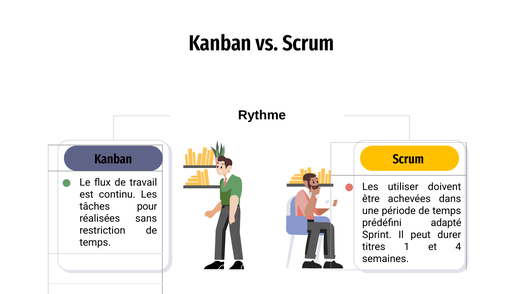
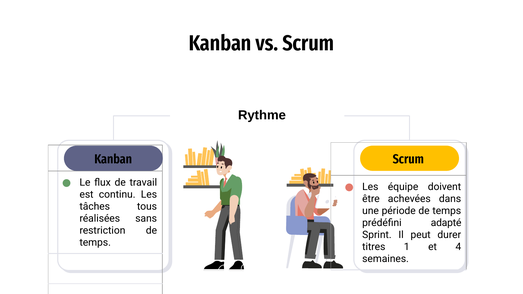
utiliser: utiliser -> équipe (403, 187)
pour: pour -> tous (147, 207)
